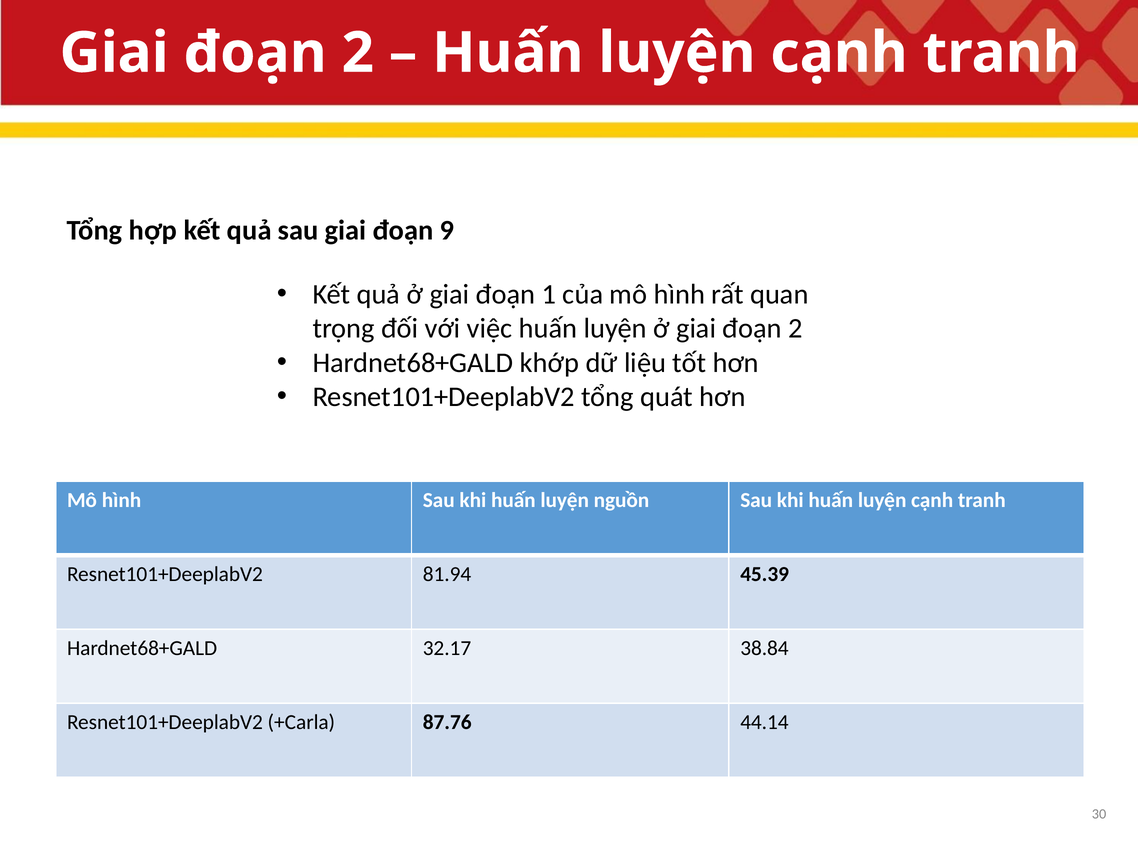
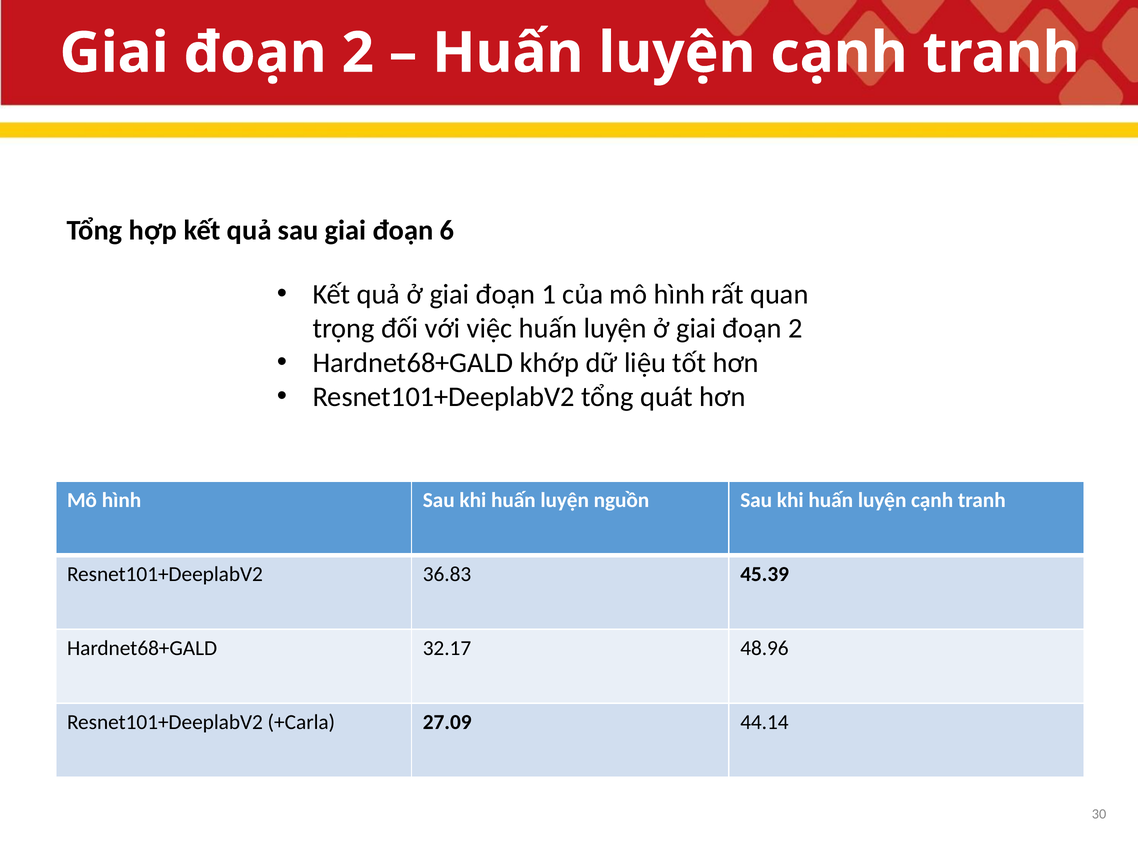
9: 9 -> 6 (447, 230)
81.94: 81.94 -> 36.83 (447, 575)
38.84: 38.84 -> 48.96 (764, 649)
87.76: 87.76 -> 27.09 (447, 723)
